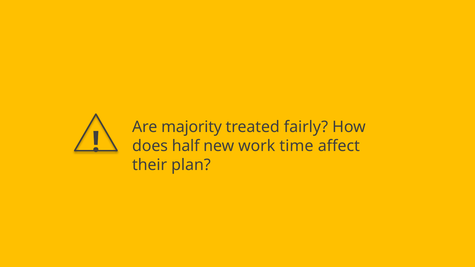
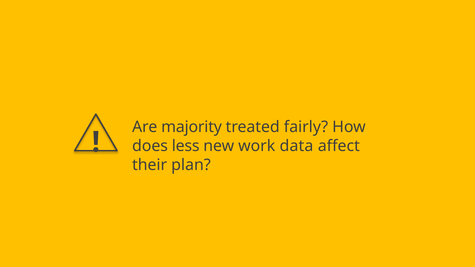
half: half -> less (186, 146)
time: time -> data (296, 146)
